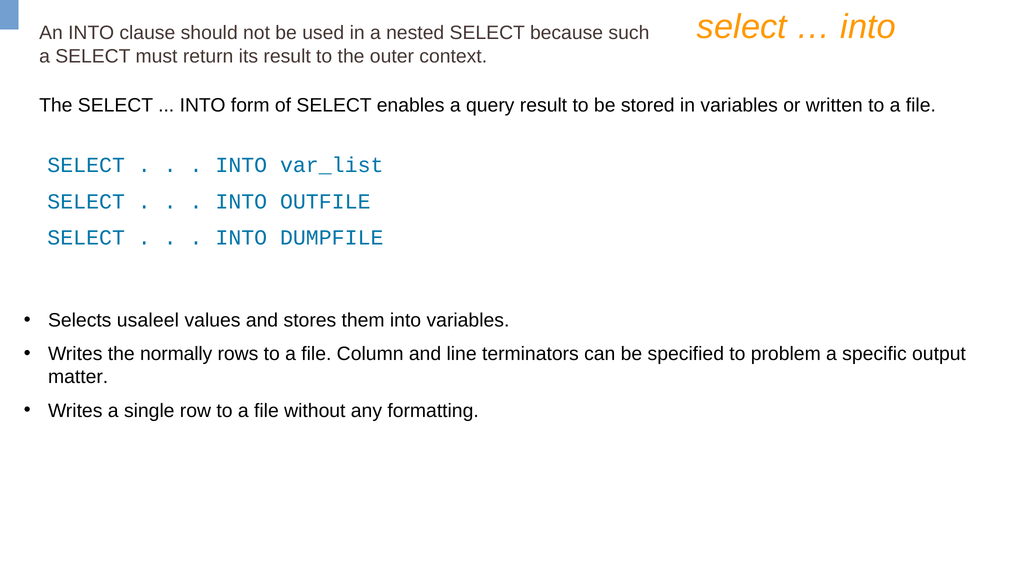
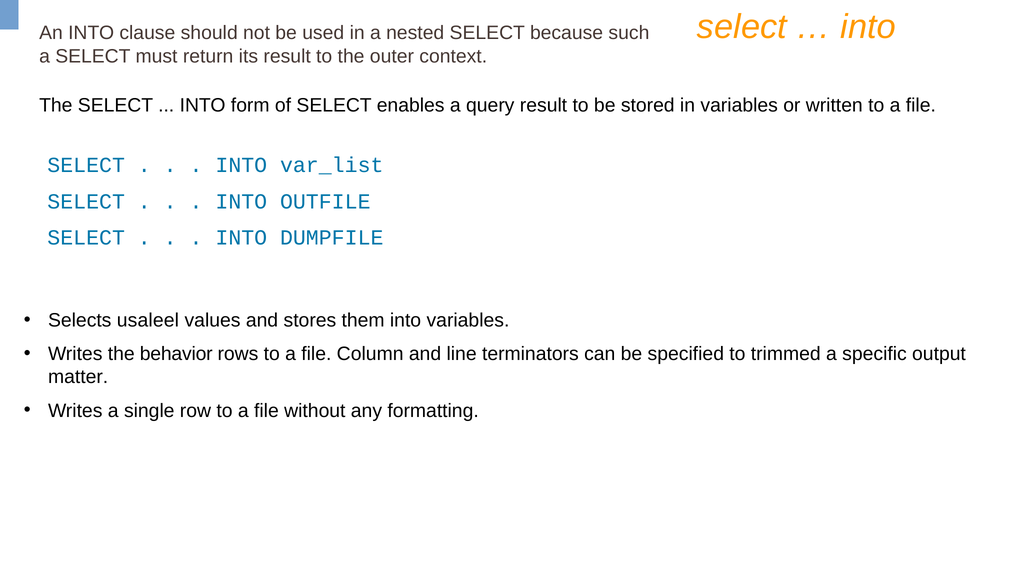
normally: normally -> behavior (176, 354)
problem: problem -> trimmed (786, 354)
